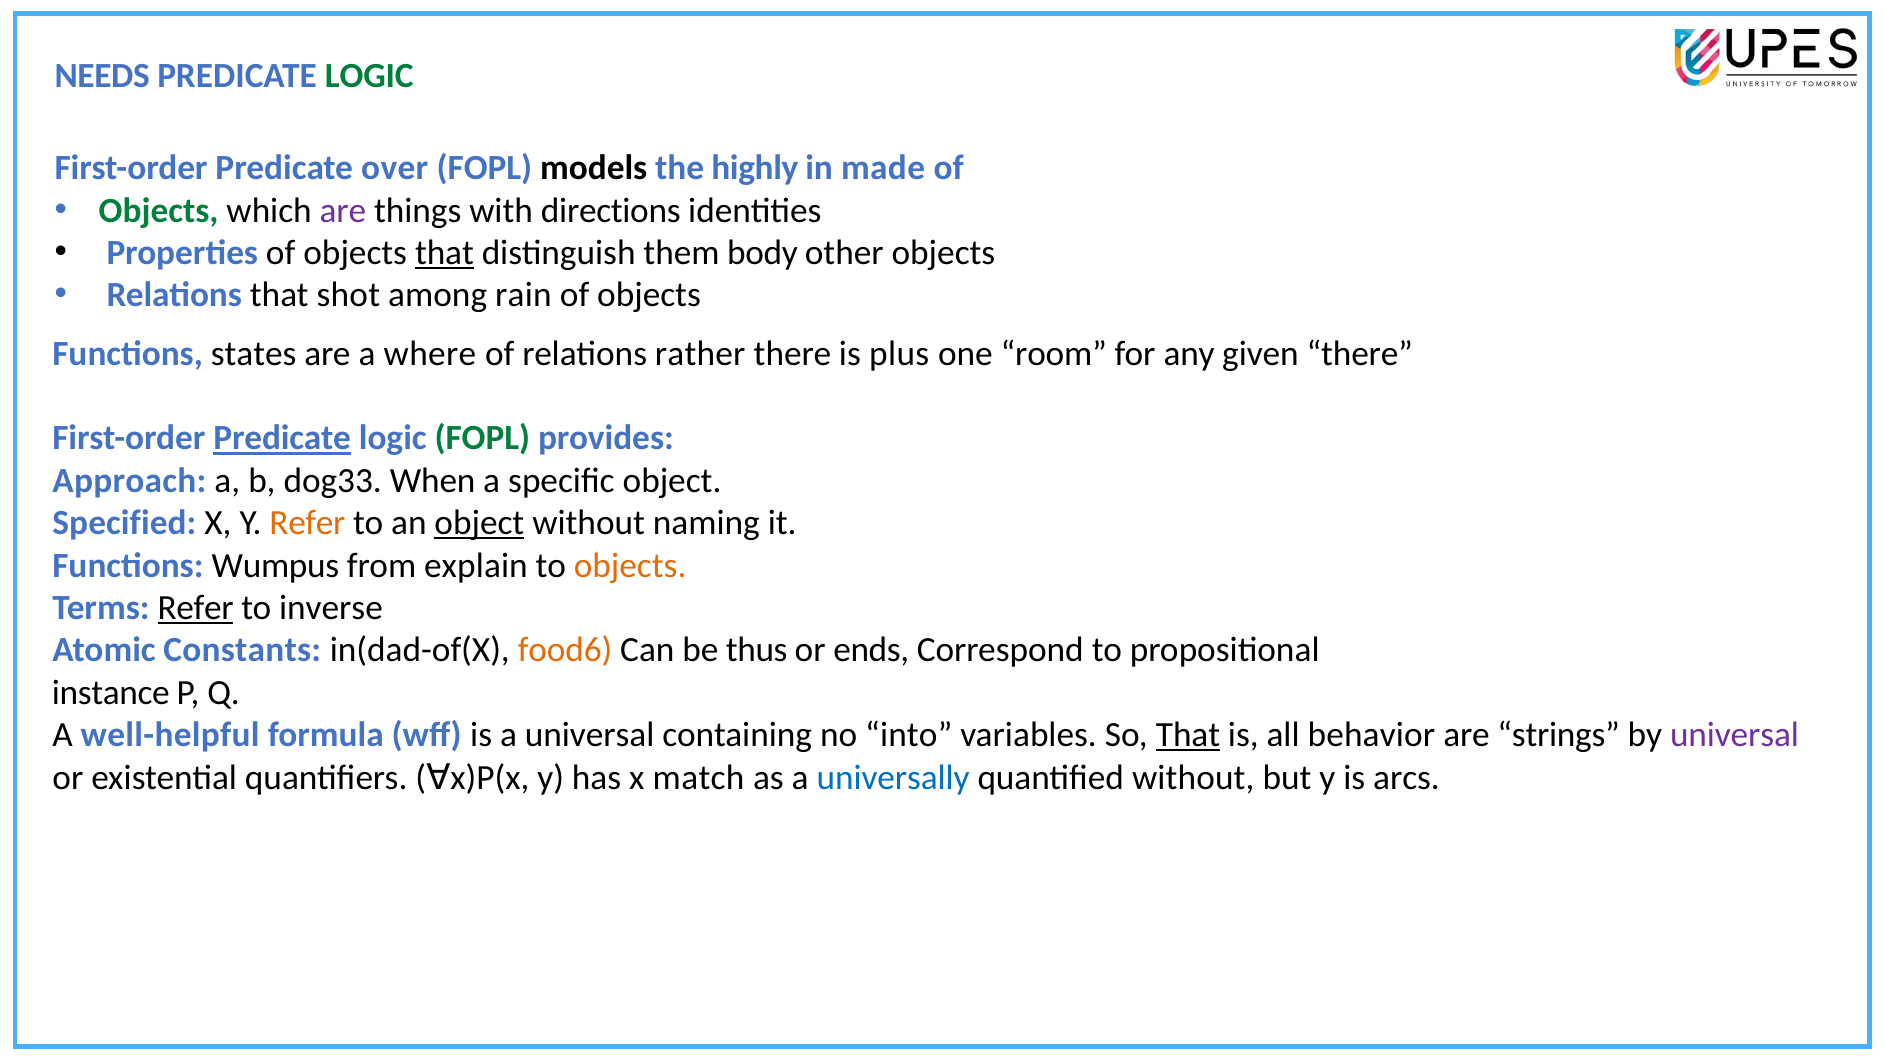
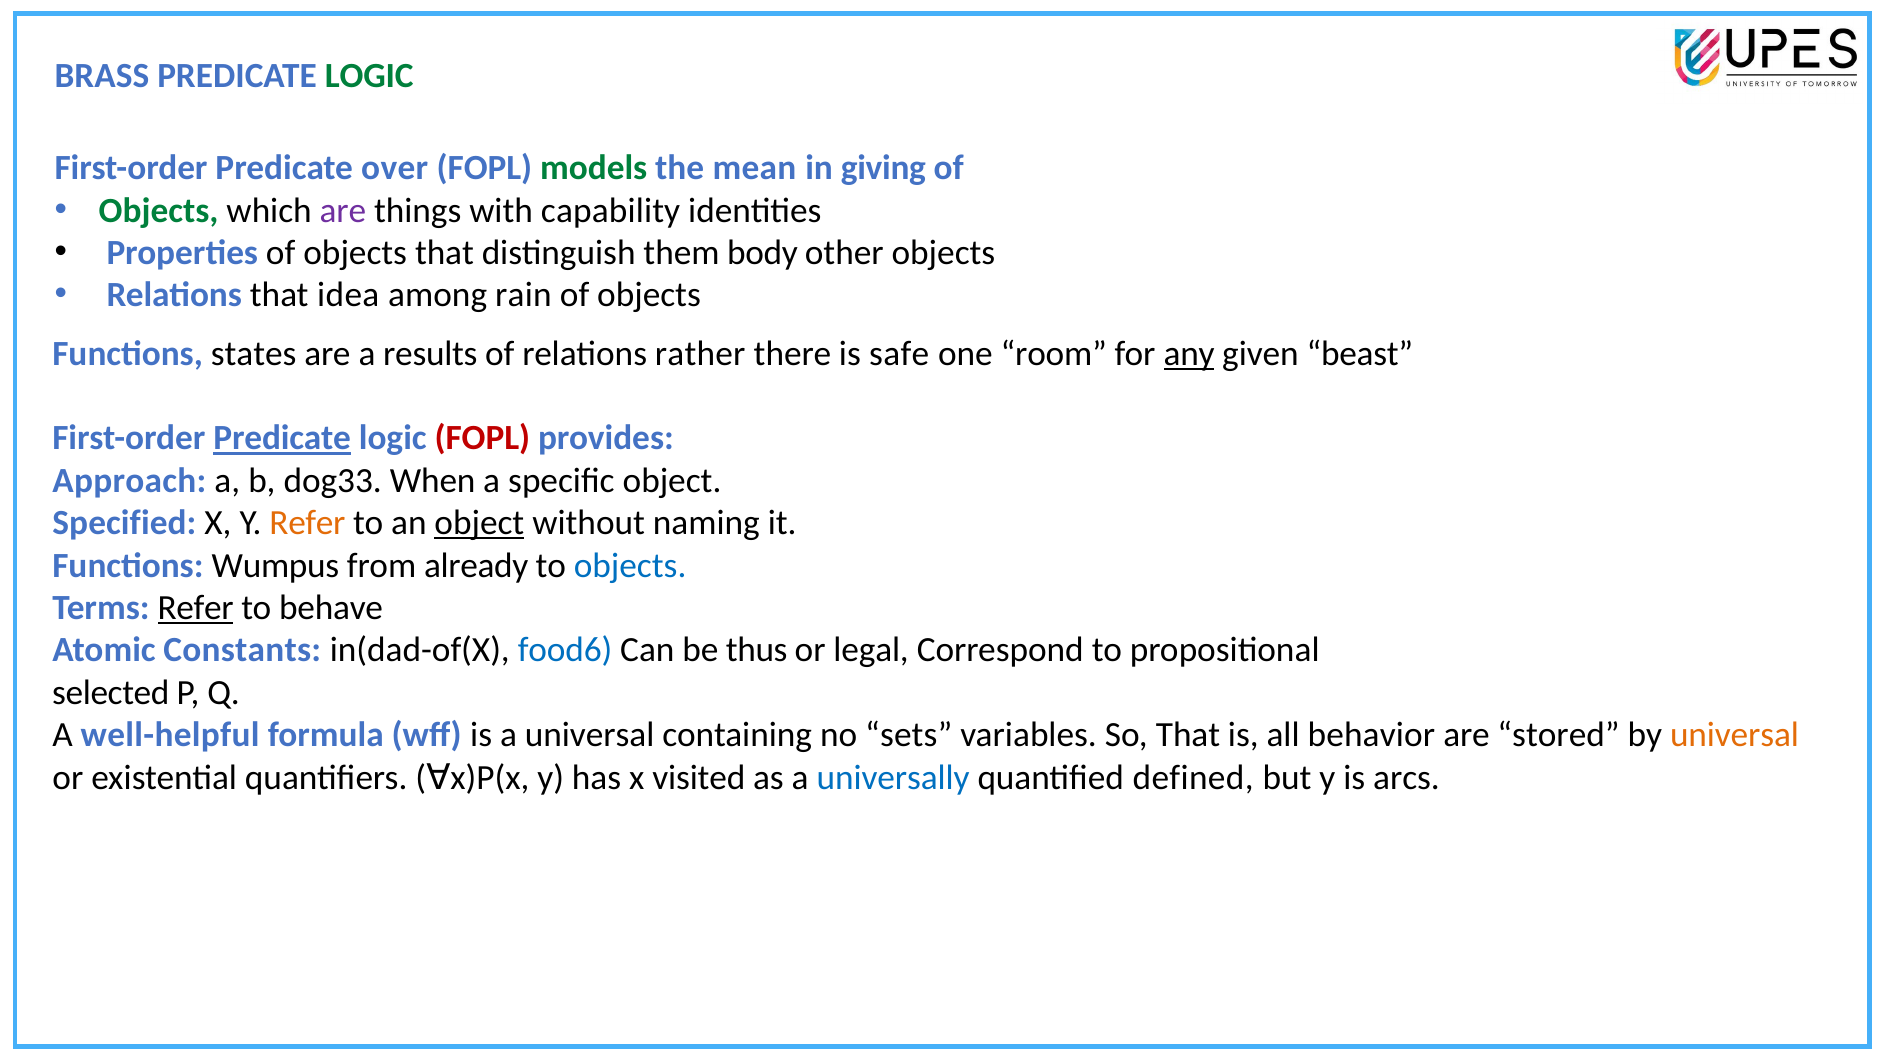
NEEDS: NEEDS -> BRASS (102, 76)
models colour: black -> green (594, 168)
highly: highly -> mean (754, 168)
made: made -> giving (883, 168)
directions: directions -> capability (611, 210)
that underline: present -> none (444, 253)
shot: shot -> idea (348, 295)
where: where -> results (430, 353)
plus: plus -> safe (899, 353)
any underline: none -> present (1189, 353)
given there: there -> beast (1360, 353)
FOPL colour: green -> red (482, 438)
explain: explain -> already (476, 565)
objects colour: orange -> blue (630, 565)
inverse: inverse -> behave (331, 608)
food6 colour: orange -> blue (565, 650)
ends: ends -> legal (871, 650)
instance: instance -> selected (111, 693)
into: into -> sets (909, 735)
That underline: present -> none (1188, 735)
strings: strings -> stored (1559, 735)
universal colour: purple -> orange (1734, 735)
match: match -> visited (699, 777)
quantified without: without -> defined (1193, 777)
